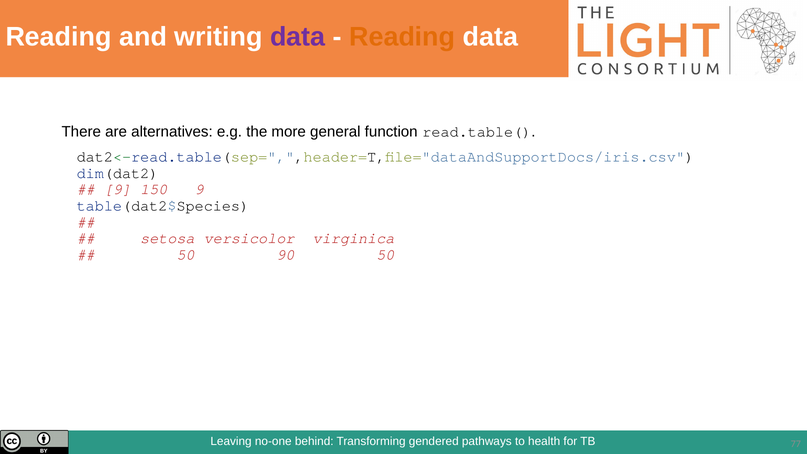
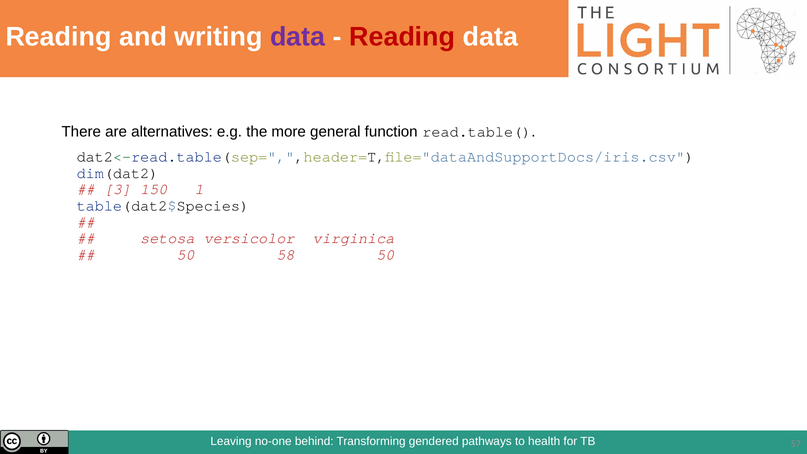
Reading colour: orange -> red (402, 37)
9: 9 -> 3 (118, 189)
150 9: 9 -> 1 (199, 189)
90: 90 -> 58 (285, 255)
77: 77 -> 57 (796, 444)
